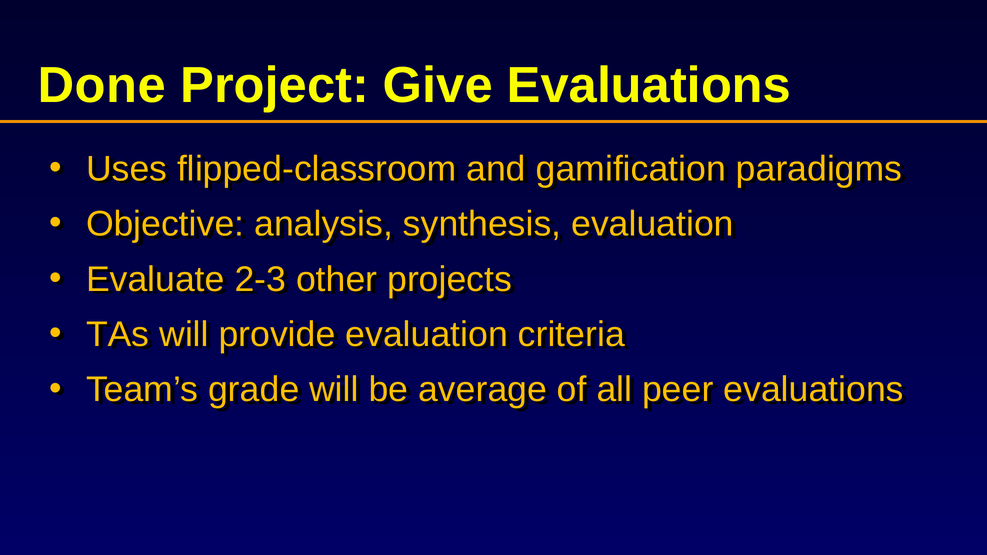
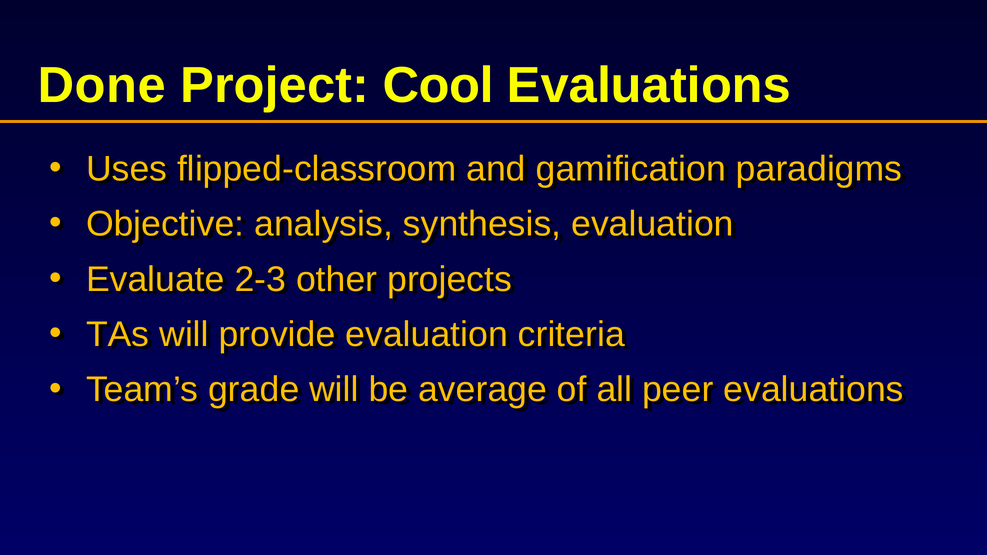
Give: Give -> Cool (438, 86)
